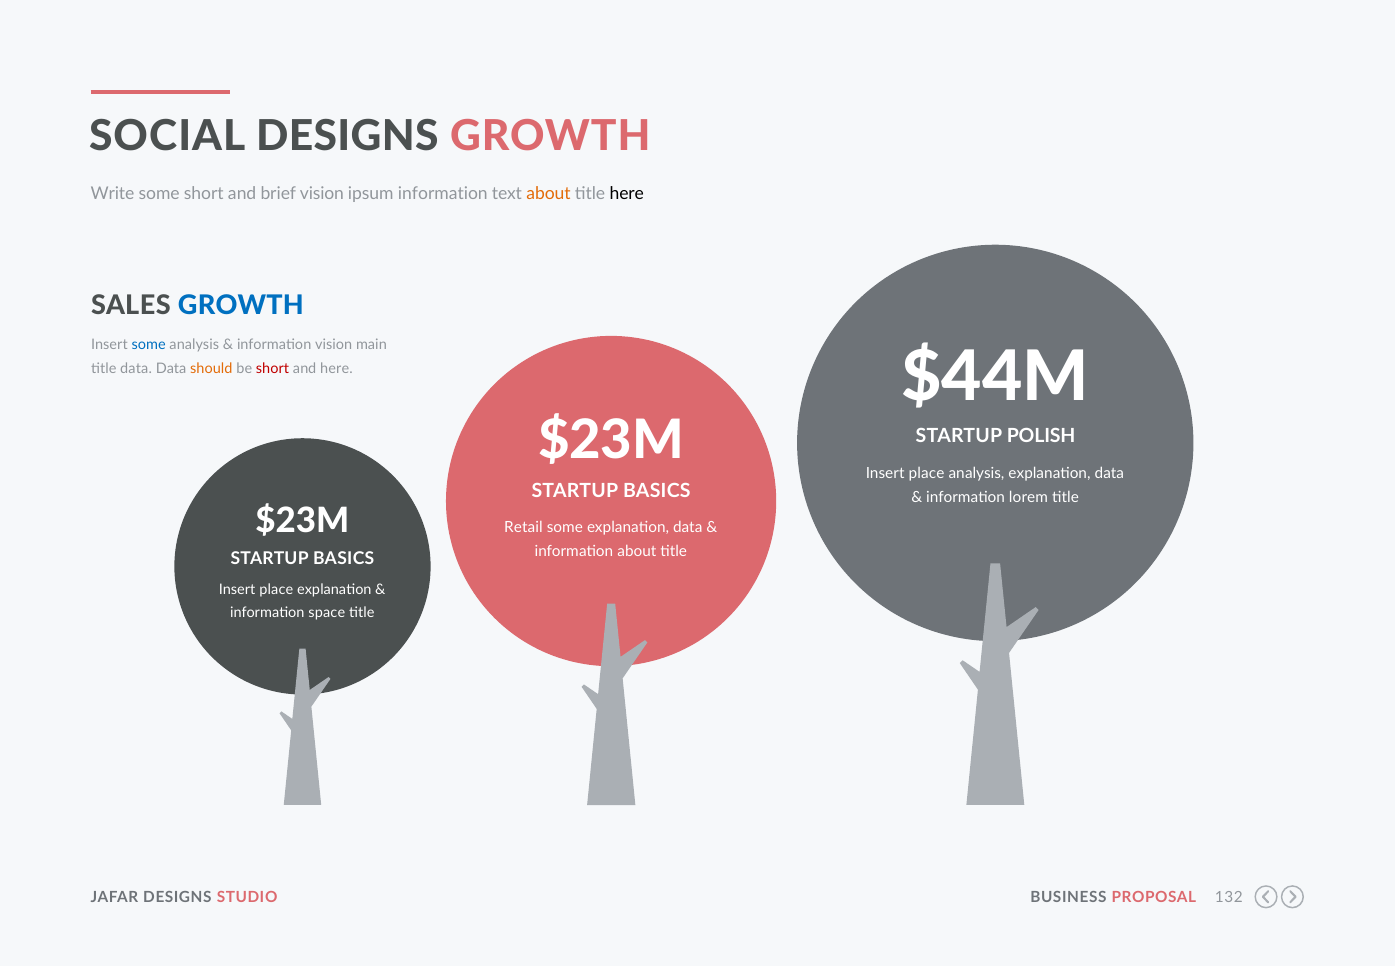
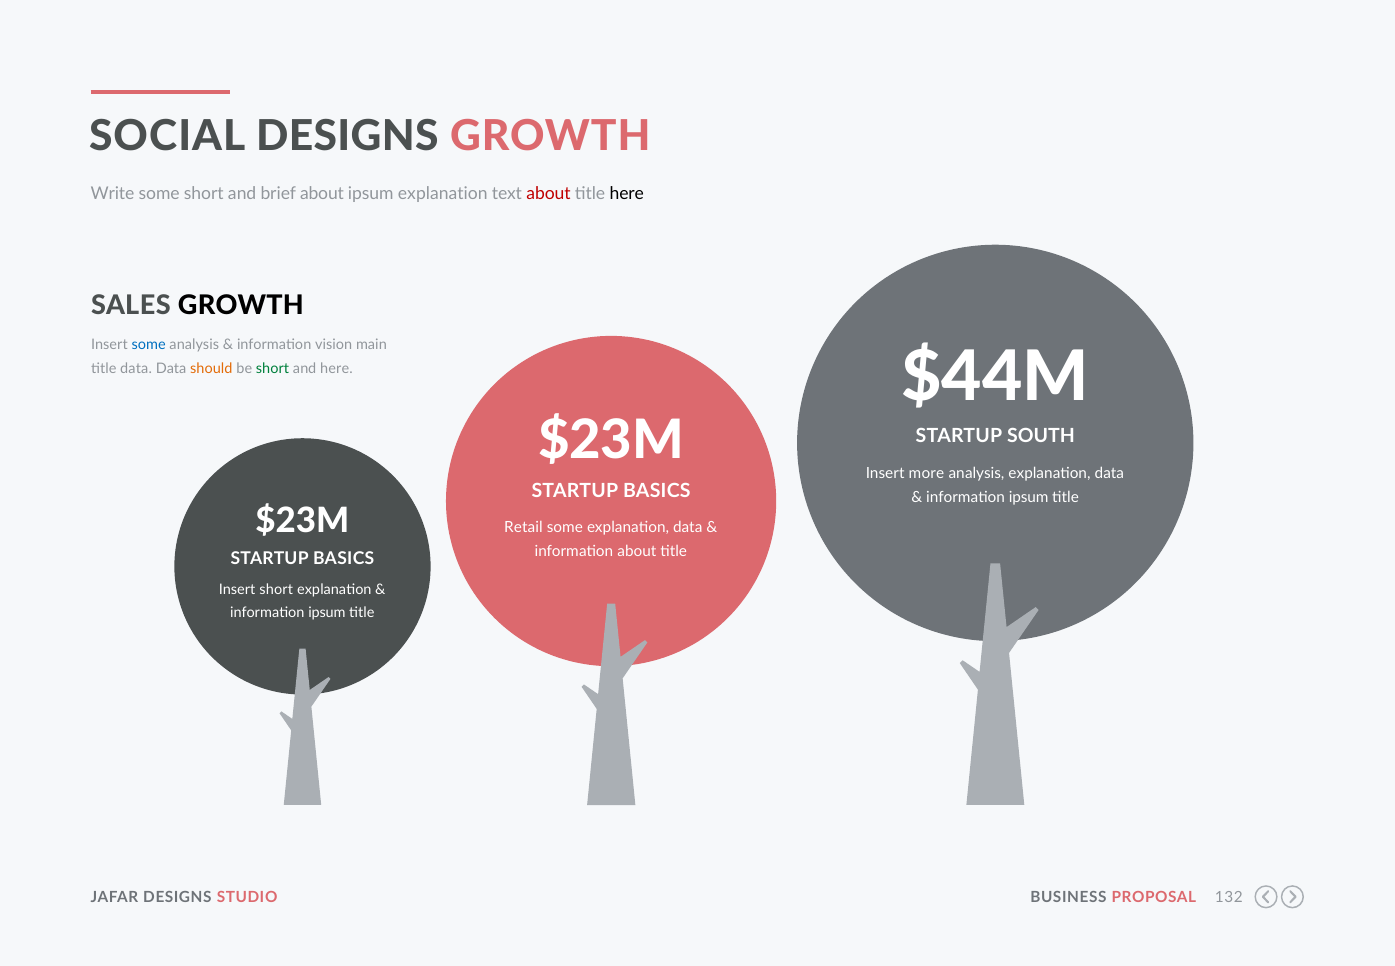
brief vision: vision -> about (322, 194)
ipsum information: information -> explanation (443, 194)
about colour: orange -> red (549, 194)
GROWTH colour: blue -> black (241, 305)
short colour: red -> green (272, 368)
POLISH: POLISH -> SOUTH (1041, 436)
place: place -> more (926, 473)
lorem: lorem -> ipsum (1029, 497)
place: place -> short (276, 590)
space: space -> ipsum (327, 613)
